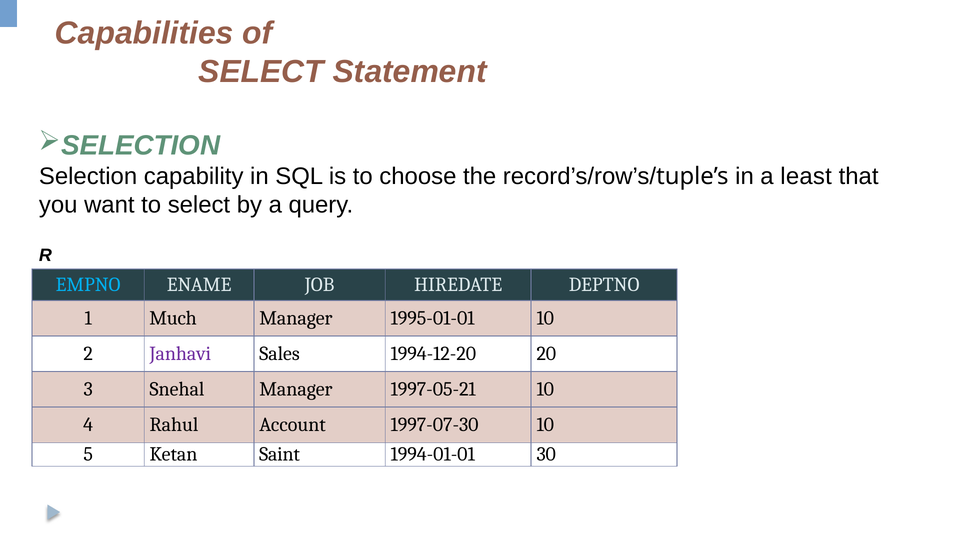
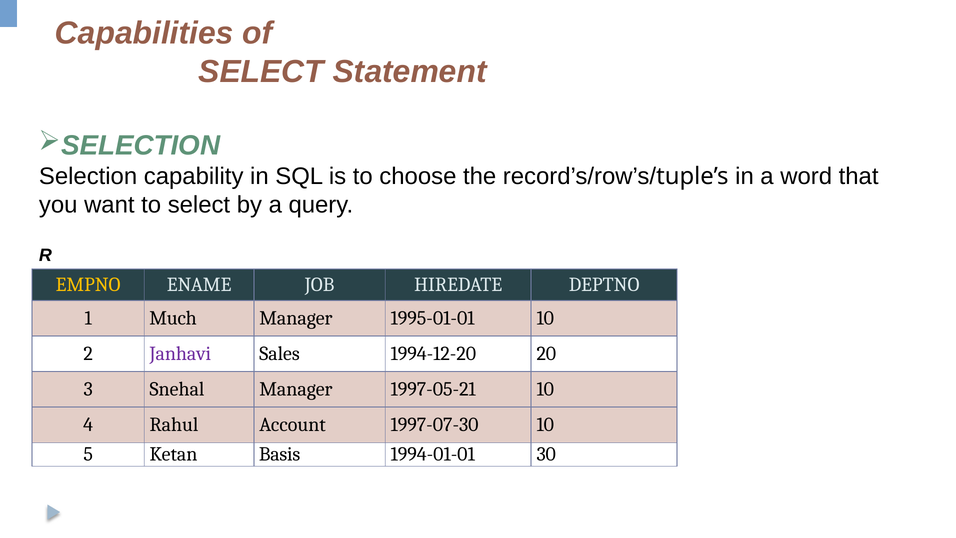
least: least -> word (806, 176)
EMPNO colour: light blue -> yellow (88, 285)
Saint: Saint -> Basis (280, 454)
